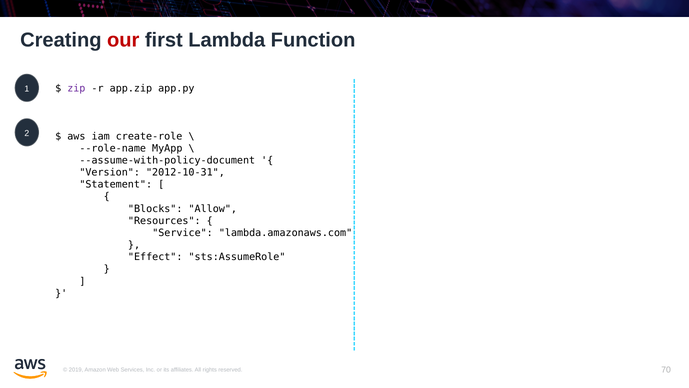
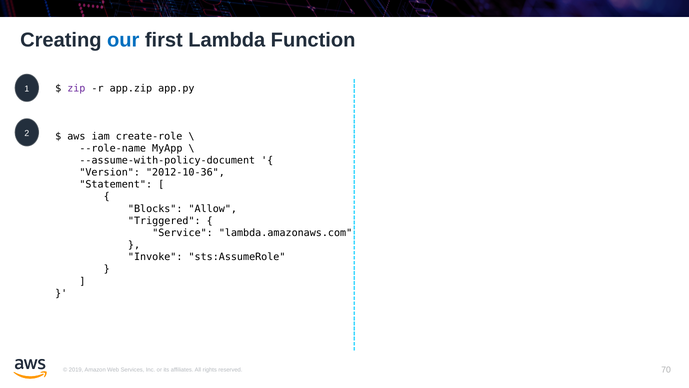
our colour: red -> blue (123, 40)
2012-10-31: 2012-10-31 -> 2012-10-36 (185, 172)
Resources: Resources -> Triggered (164, 221)
Effect: Effect -> Invoke (155, 257)
